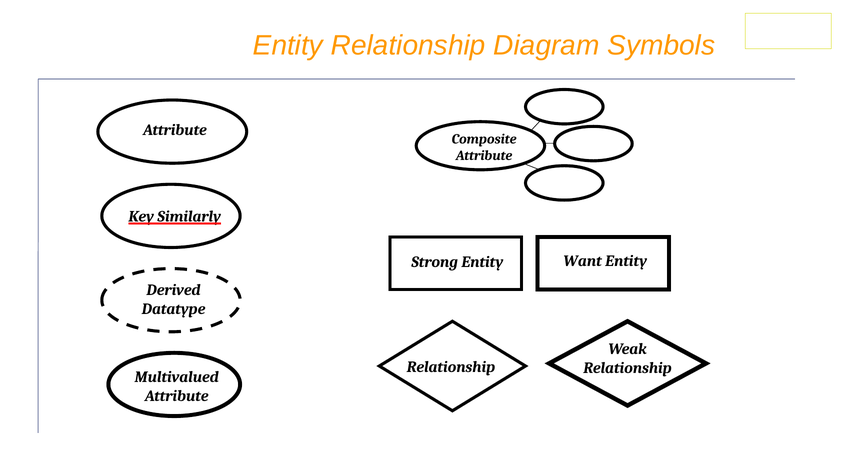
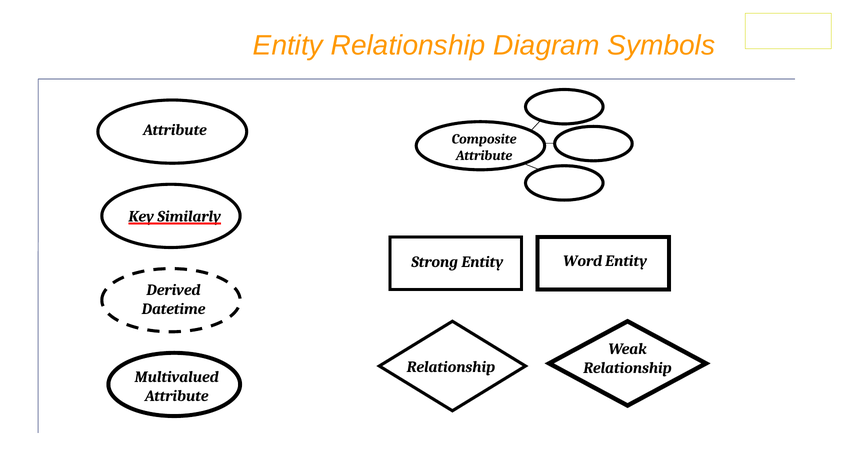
Want: Want -> Word (583, 261)
Datatype: Datatype -> Datetime (174, 309)
